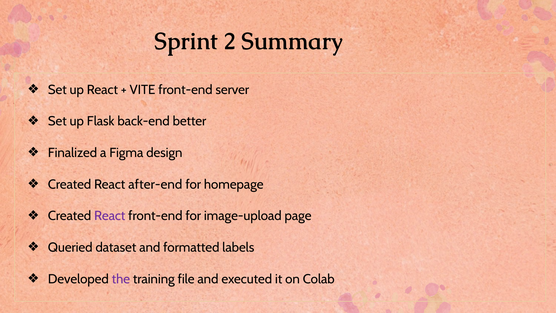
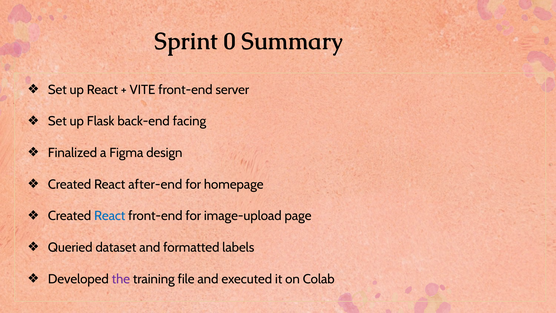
2: 2 -> 0 (230, 42)
better: better -> facing (189, 121)
React colour: purple -> blue (110, 216)
